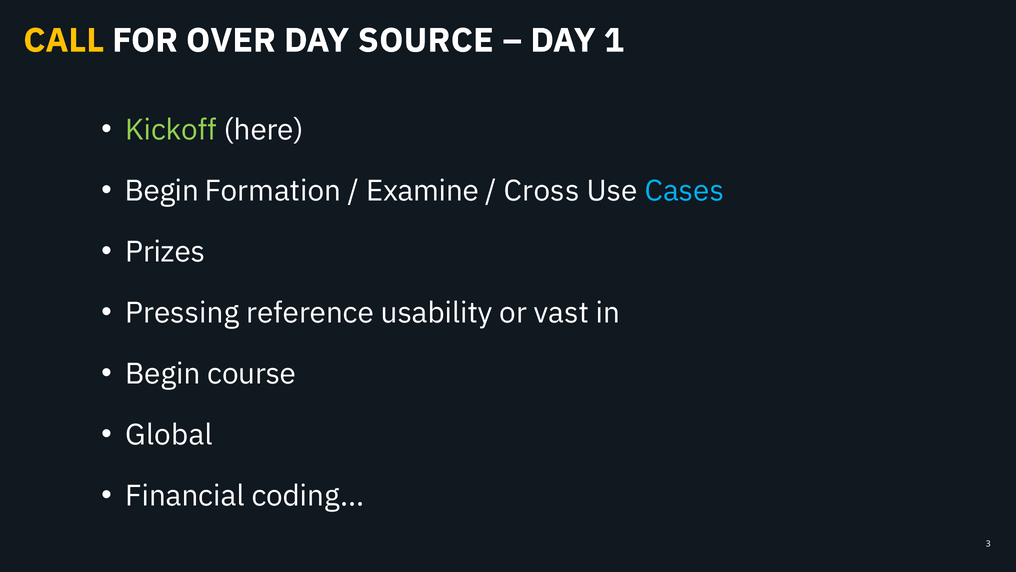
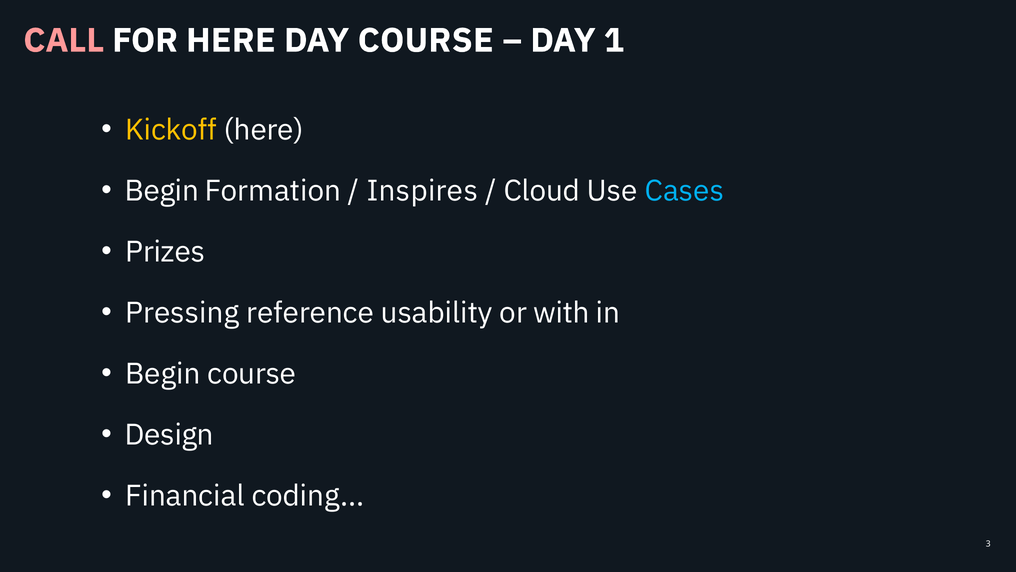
CALL colour: yellow -> pink (64, 40)
FOR OVER: OVER -> HERE (231, 40)
DAY SOURCE: SOURCE -> COURSE (426, 40)
Kickoff colour: light green -> yellow (171, 130)
Examine: Examine -> Inspires (422, 191)
Cross: Cross -> Cloud (542, 191)
vast: vast -> with (562, 313)
Global: Global -> Design (169, 435)
